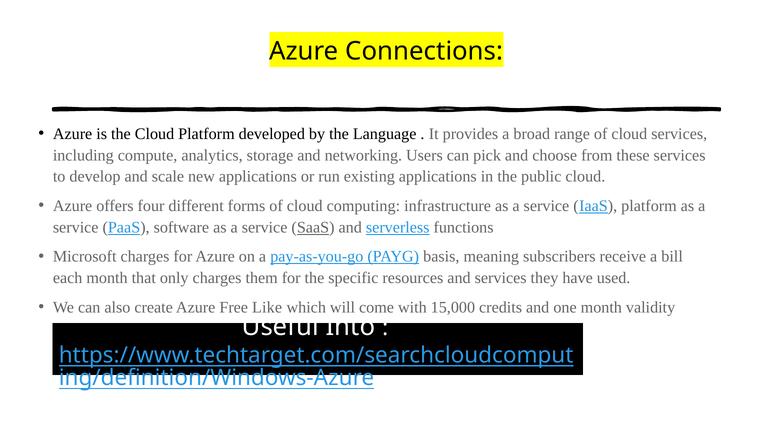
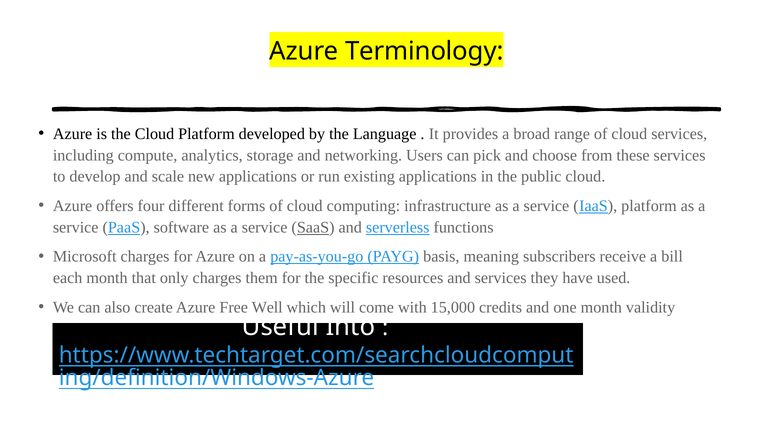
Connections: Connections -> Terminology (424, 51)
Like: Like -> Well (267, 307)
